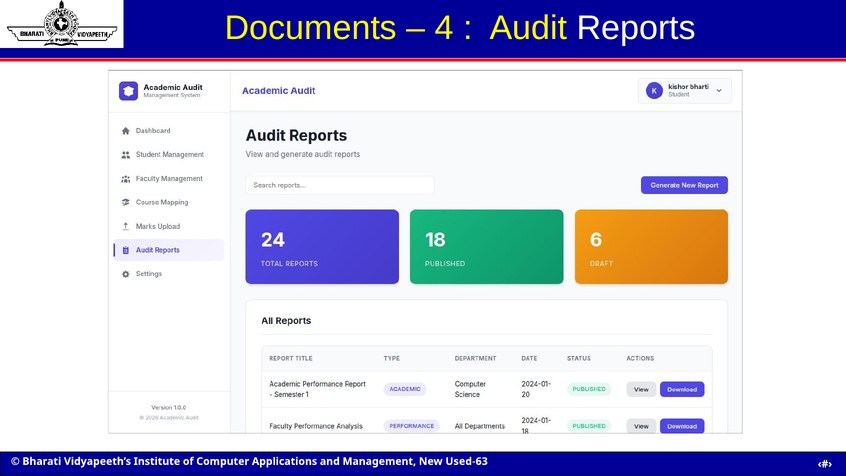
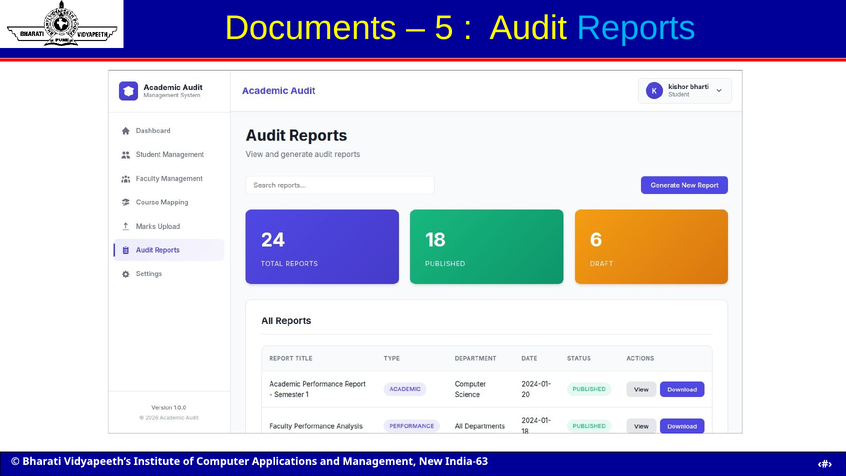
4: 4 -> 5 (444, 28)
Reports colour: white -> light blue (636, 28)
Used-63: Used-63 -> India-63 (467, 461)
